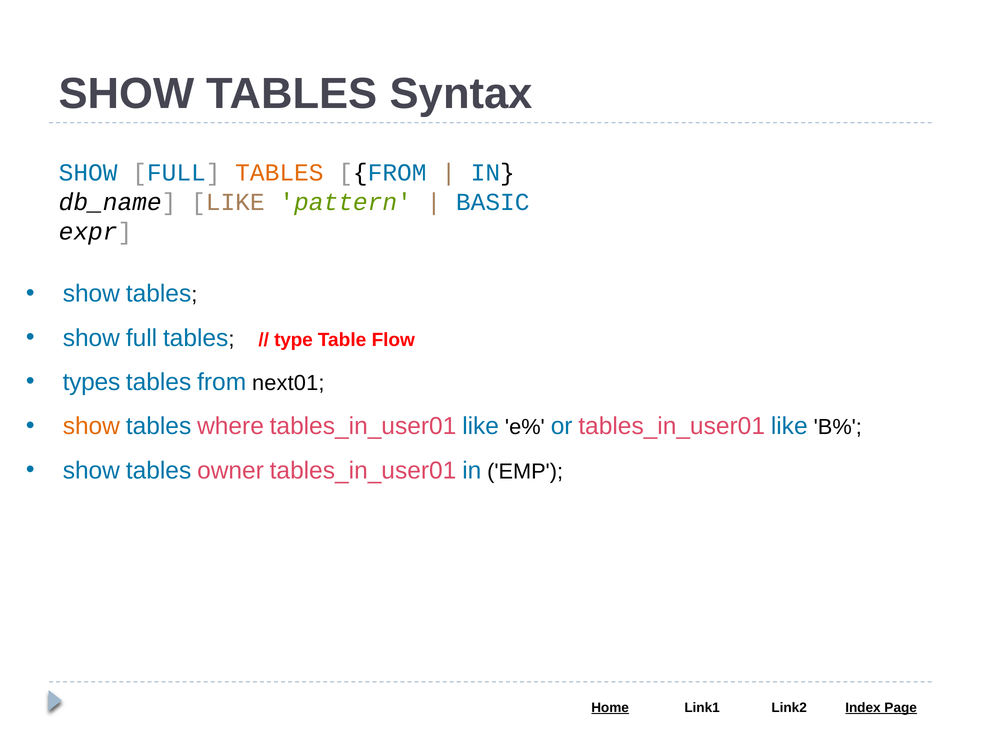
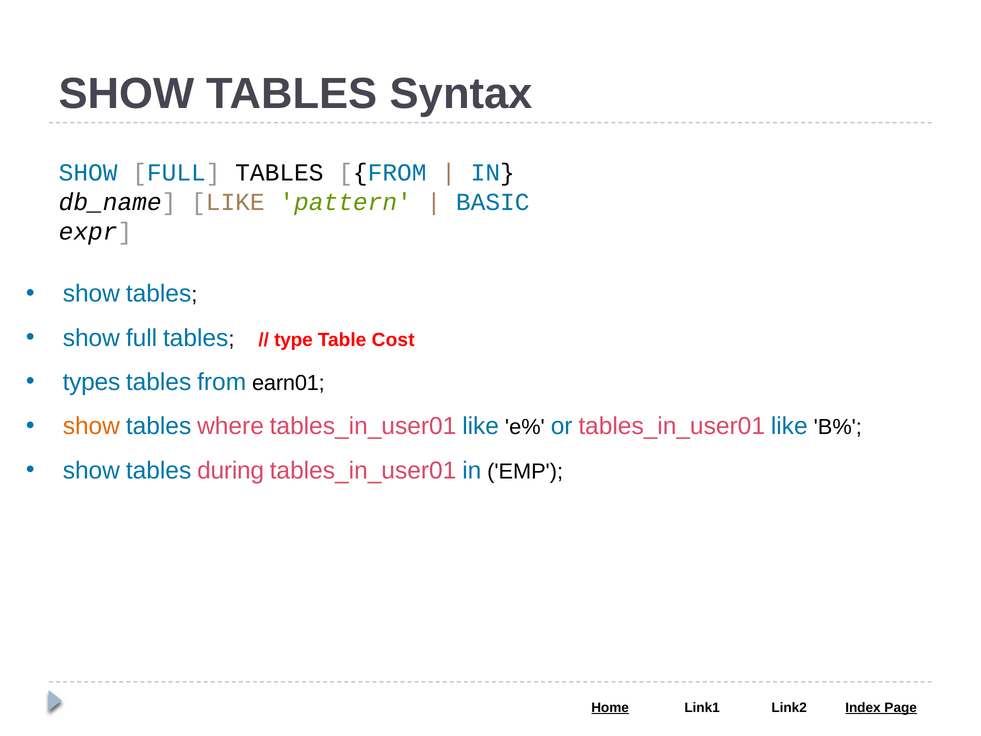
TABLES colour: orange -> black (279, 173)
Flow: Flow -> Cost (393, 340)
next01: next01 -> earn01 (288, 383)
owner: owner -> during (231, 470)
